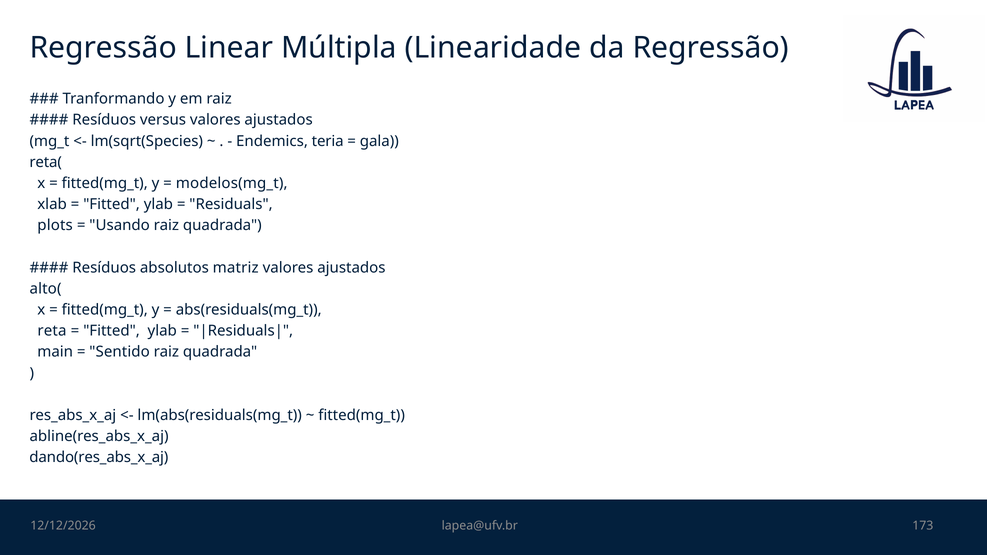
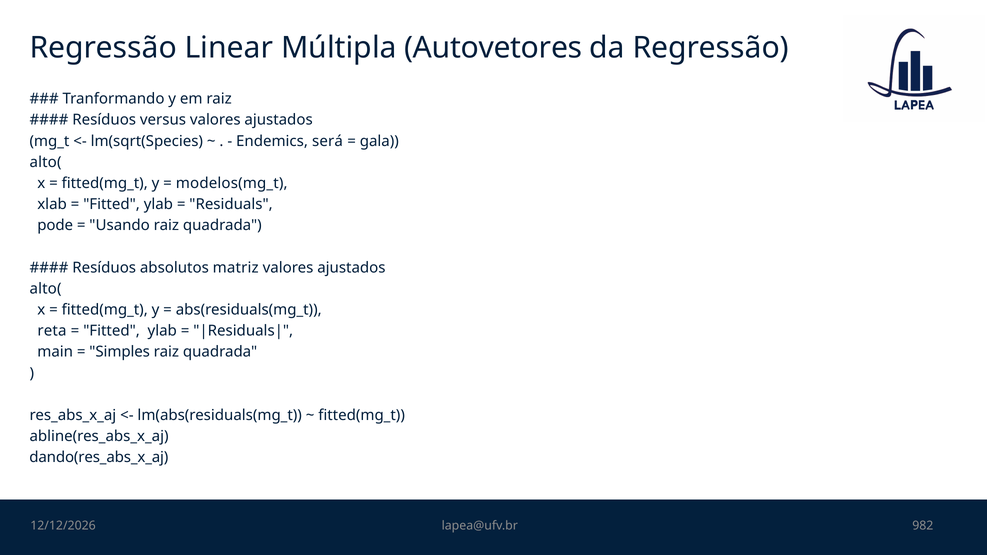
Linearidade: Linearidade -> Autovetores (493, 48)
teria: teria -> será (328, 141)
reta(: reta( -> alto( (46, 162)
plots: plots -> pode (55, 225)
Sentido: Sentido -> Simples (120, 352)
173: 173 -> 982 (923, 526)
